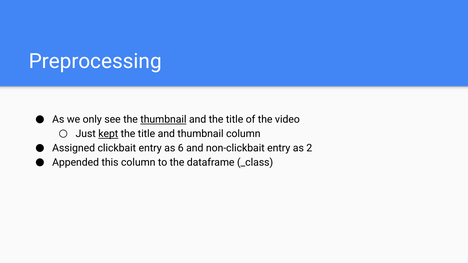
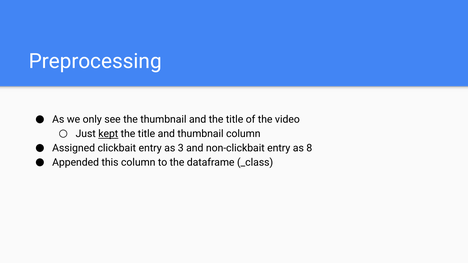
thumbnail underline: present -> none (163, 120)
6: 6 -> 3 (181, 148)
2: 2 -> 8 (309, 148)
